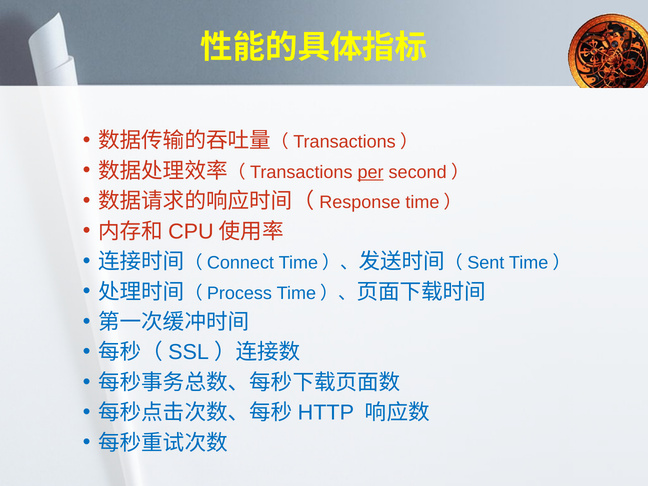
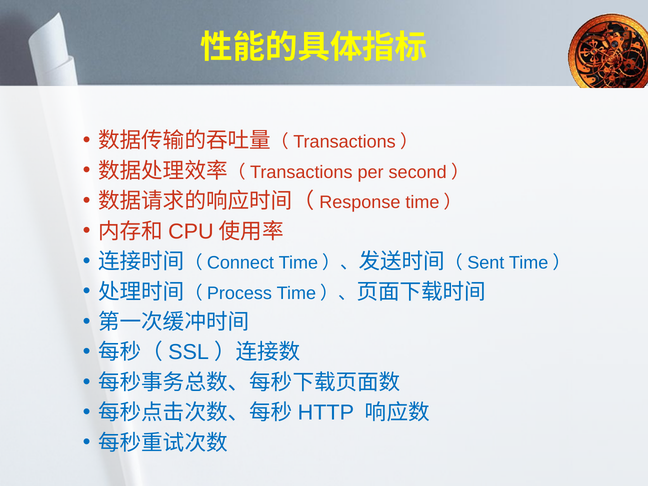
per underline: present -> none (371, 172)
